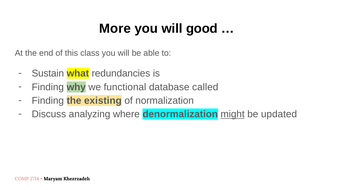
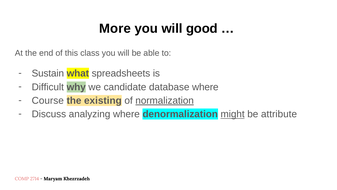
redundancies: redundancies -> spreadsheets (121, 73)
Finding: Finding -> Difficult (48, 87)
functional: functional -> candidate (125, 87)
database called: called -> where (205, 87)
Finding: Finding -> Course (48, 100)
normalization underline: none -> present (165, 100)
updated: updated -> attribute (279, 114)
